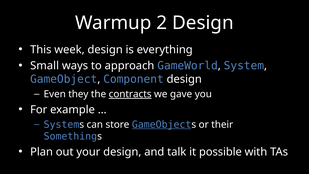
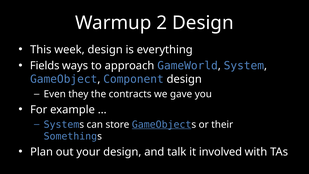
Small: Small -> Fields (45, 66)
contracts underline: present -> none (130, 94)
possible: possible -> involved (220, 152)
